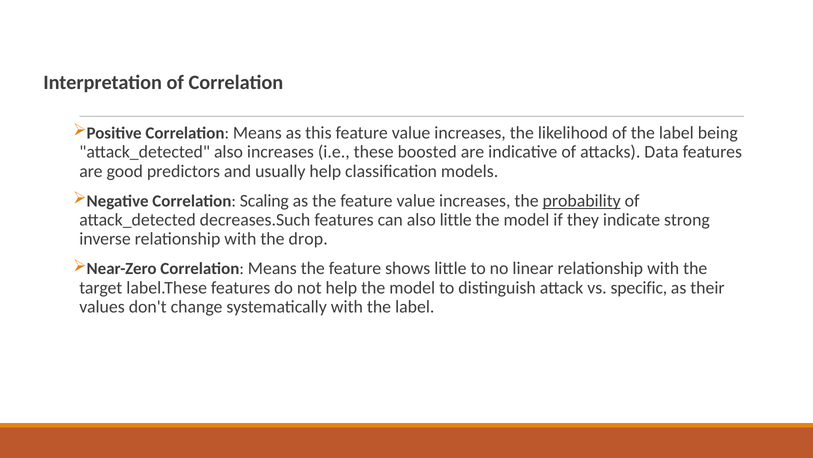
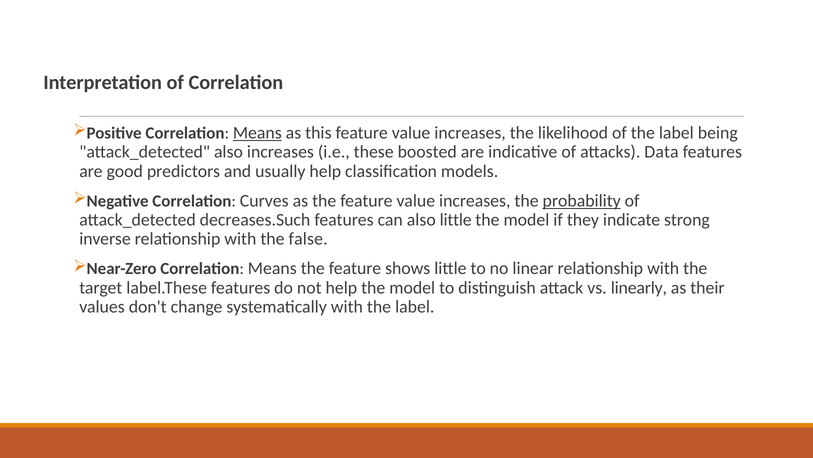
Means underline: none -> present (257, 133)
Scaling: Scaling -> Curves (264, 200)
drop: drop -> false (308, 239)
specific: specific -> linearly (639, 287)
